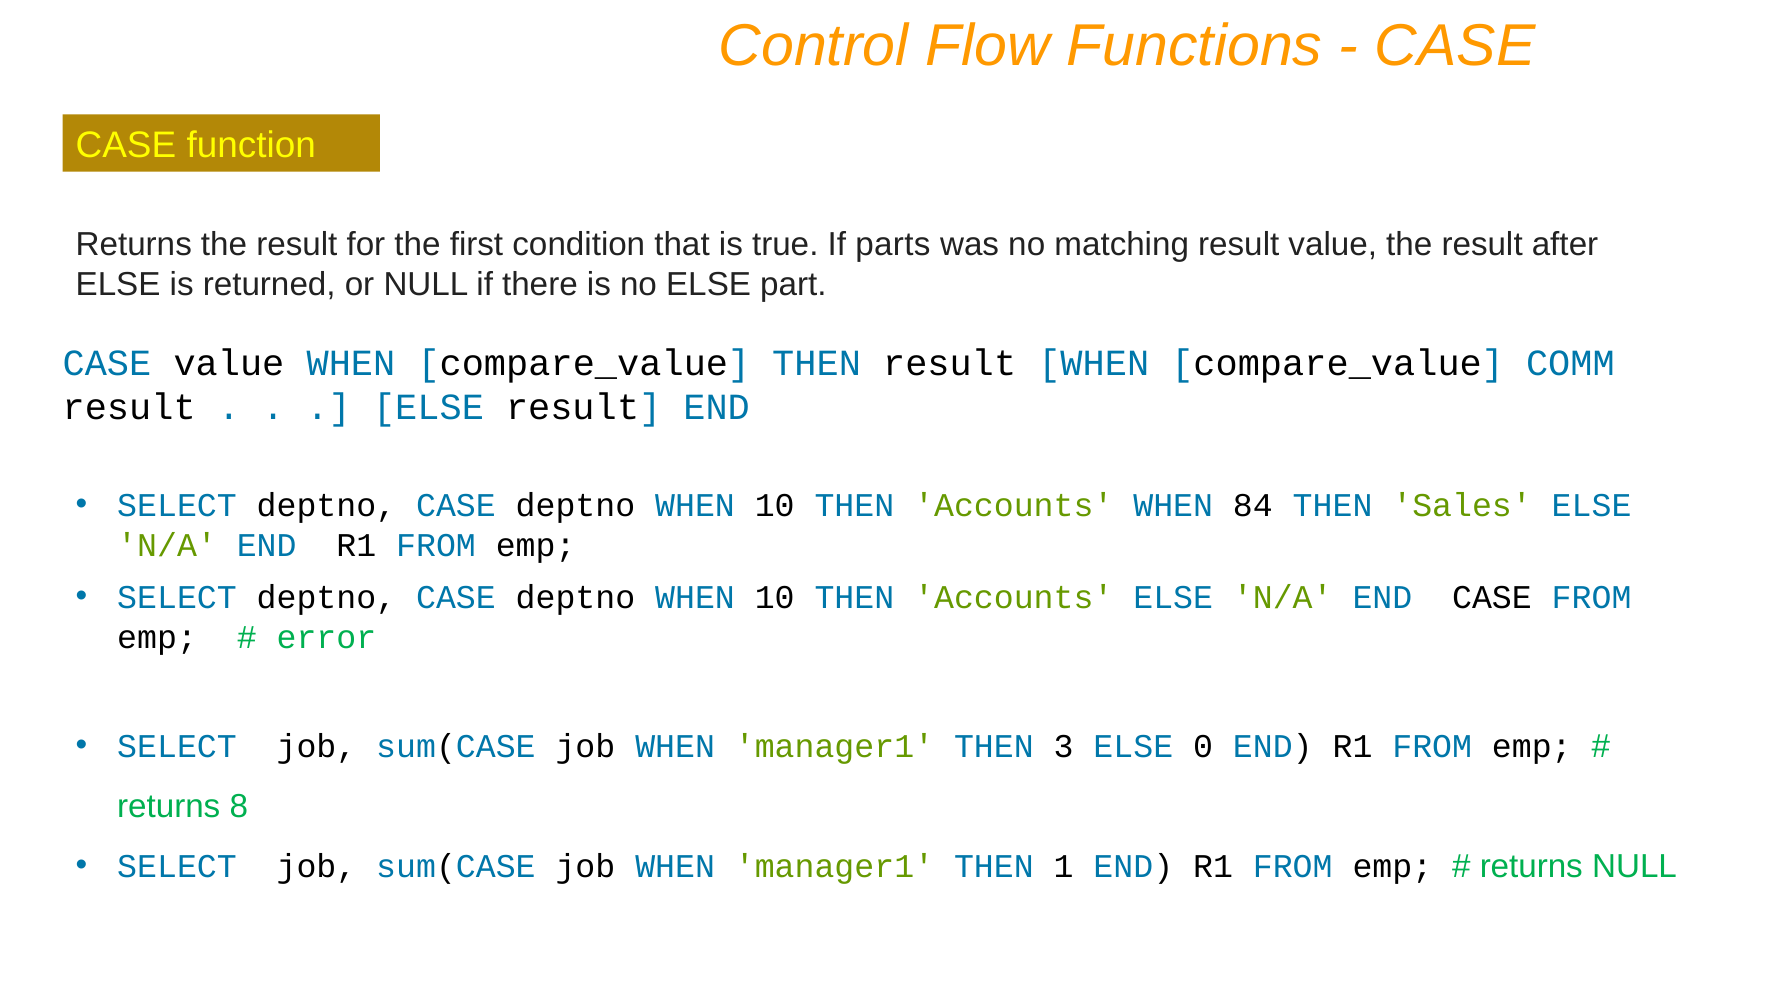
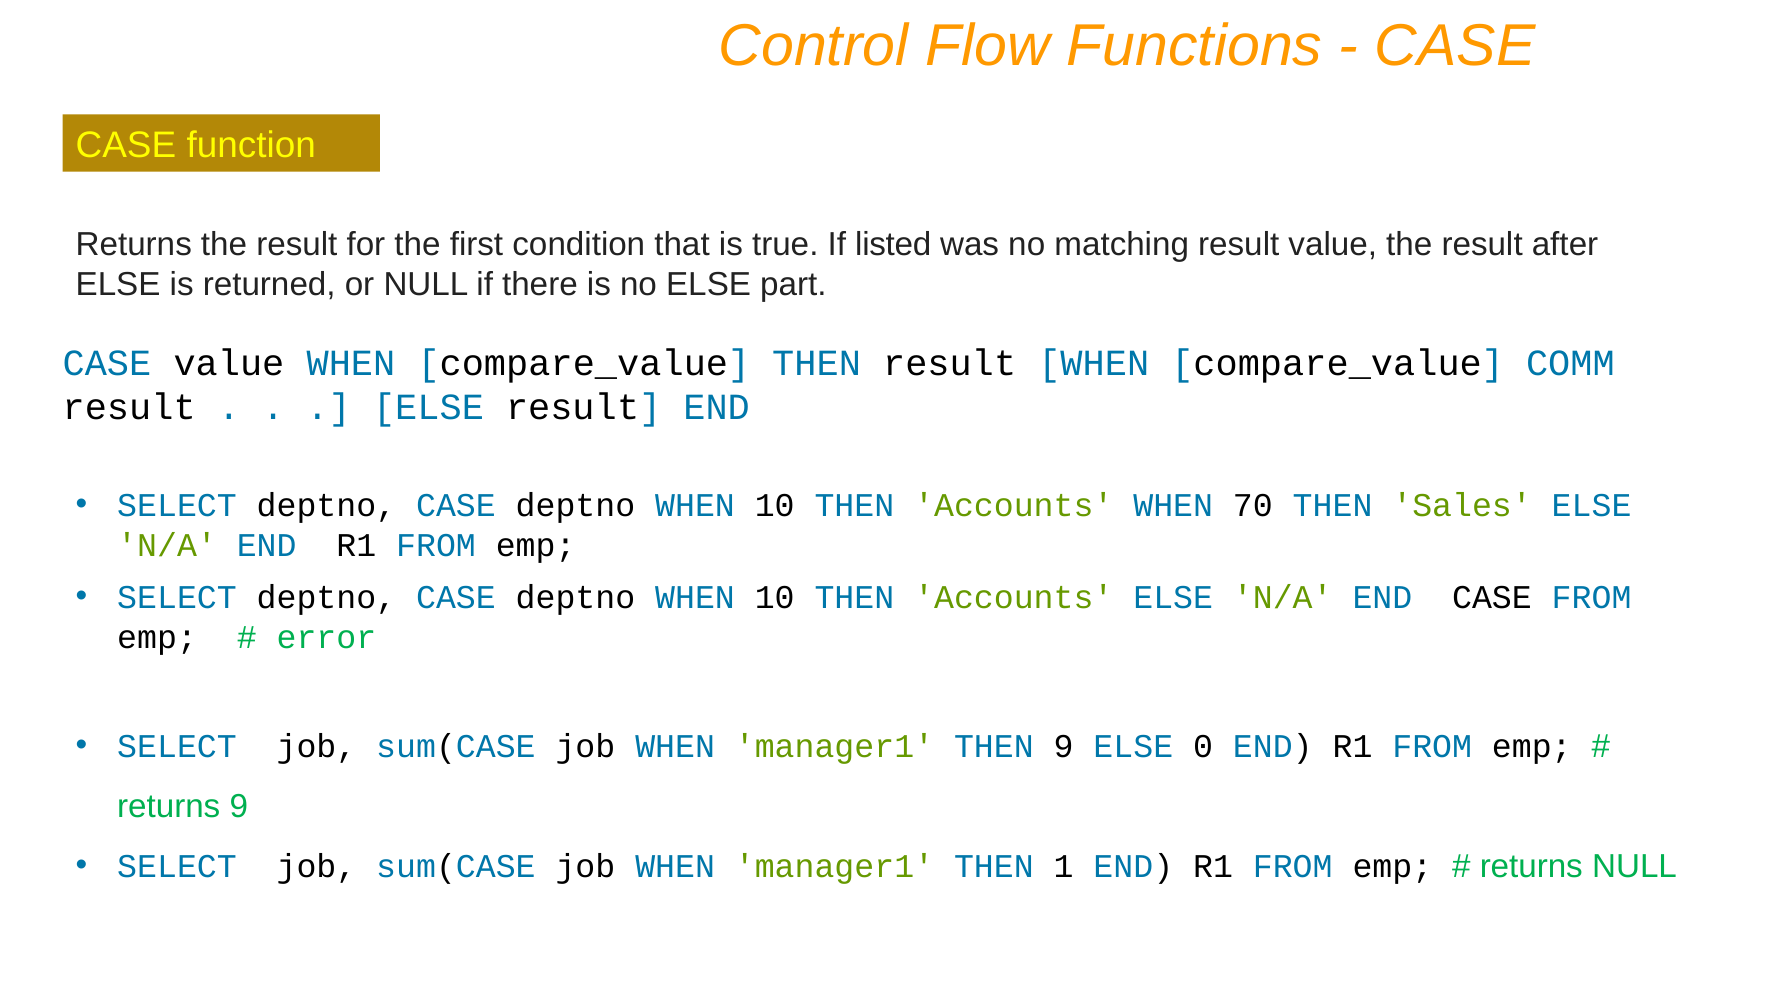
parts: parts -> listed (893, 245)
84: 84 -> 70 (1253, 506)
THEN 3: 3 -> 9 (1064, 747)
returns 8: 8 -> 9 (239, 806)
